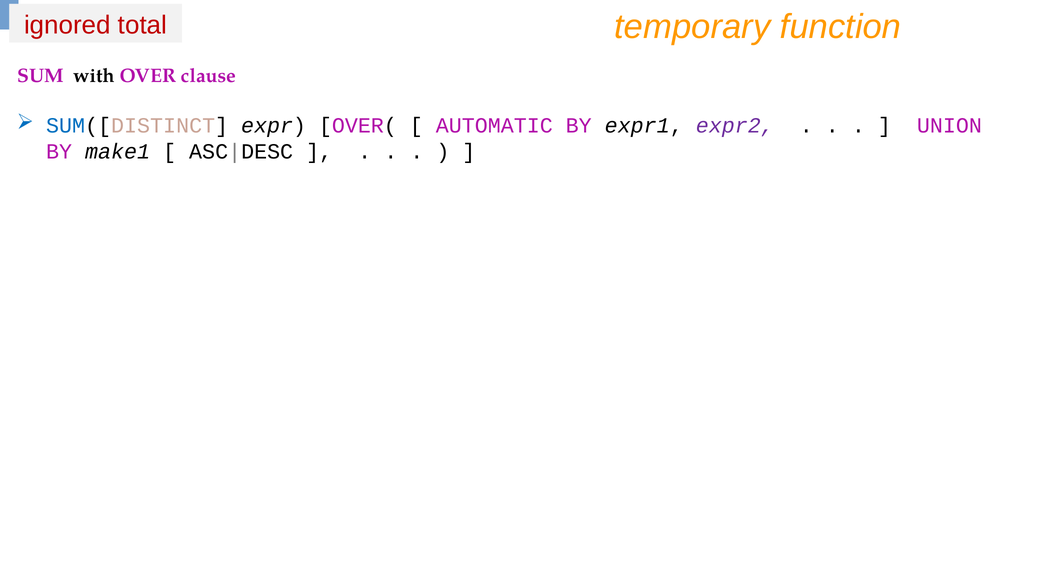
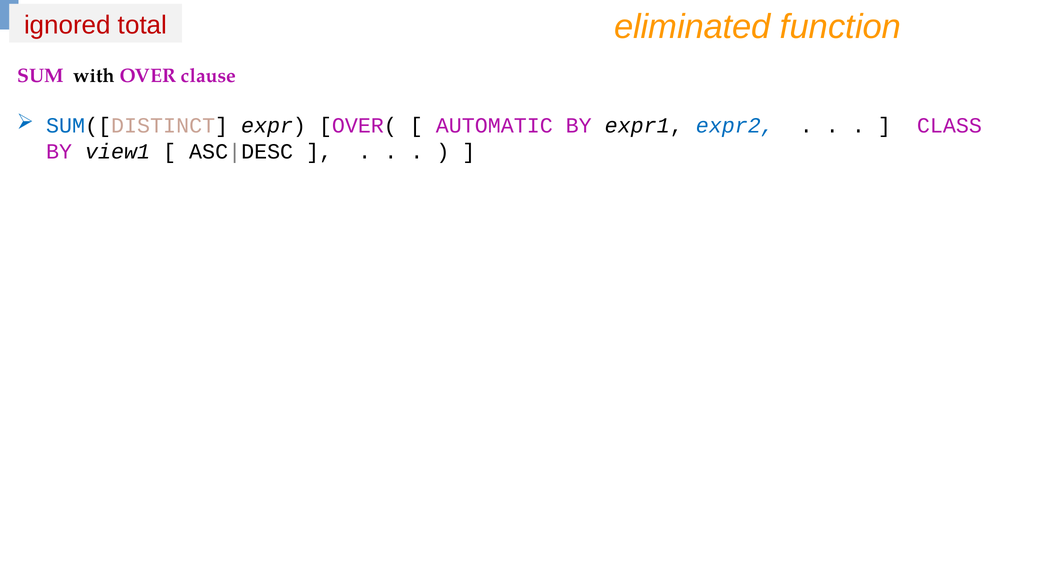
temporary: temporary -> eliminated (692, 27)
expr2 colour: purple -> blue (735, 126)
UNION: UNION -> CLASS (949, 126)
make1: make1 -> view1 (118, 152)
